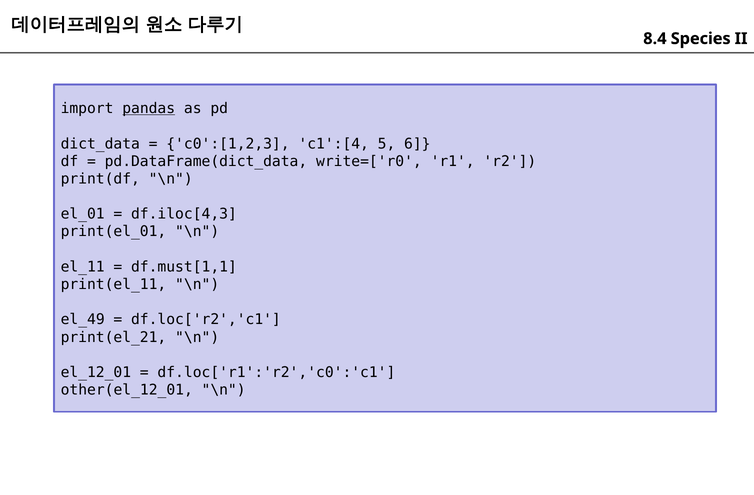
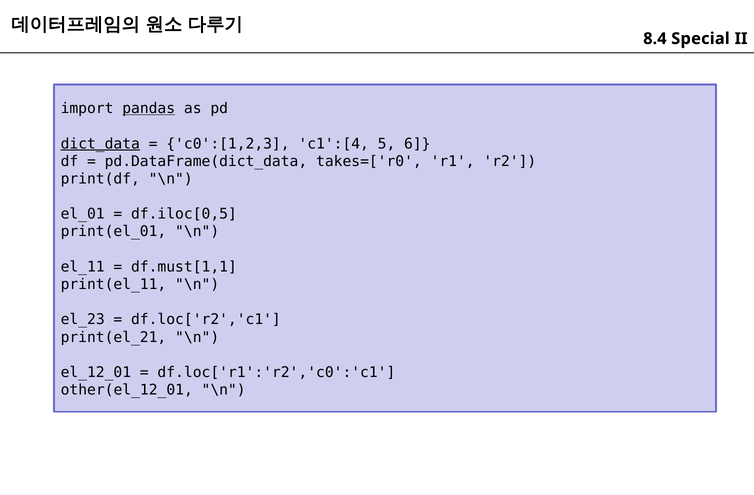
Species: Species -> Special (701, 39)
dict_data underline: none -> present (100, 144)
write=['r0: write=['r0 -> takes=['r0 (369, 161)
df.iloc[4,3: df.iloc[4,3 -> df.iloc[0,5 (184, 214)
el_49: el_49 -> el_23 (83, 320)
